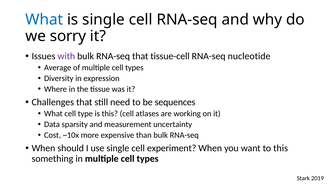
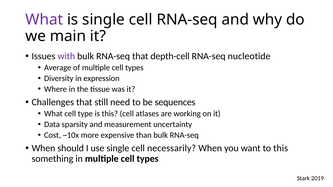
What colour: blue -> purple (44, 20)
sorry: sorry -> main (68, 36)
tissue-cell: tissue-cell -> depth-cell (170, 56)
experiment: experiment -> necessarily (172, 149)
